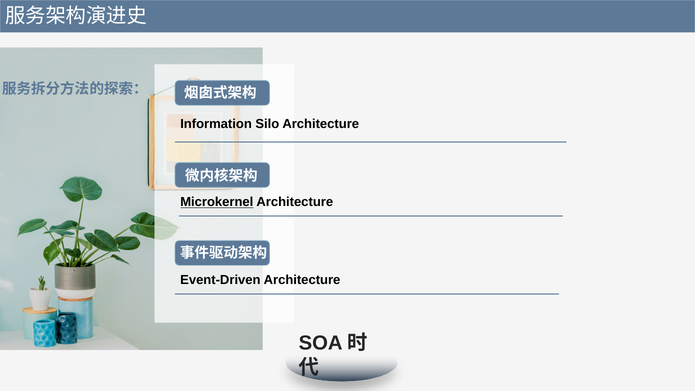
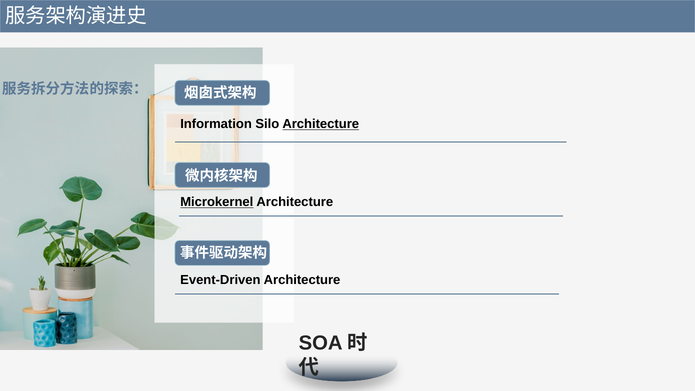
Architecture underline: none -> present (321, 124)
